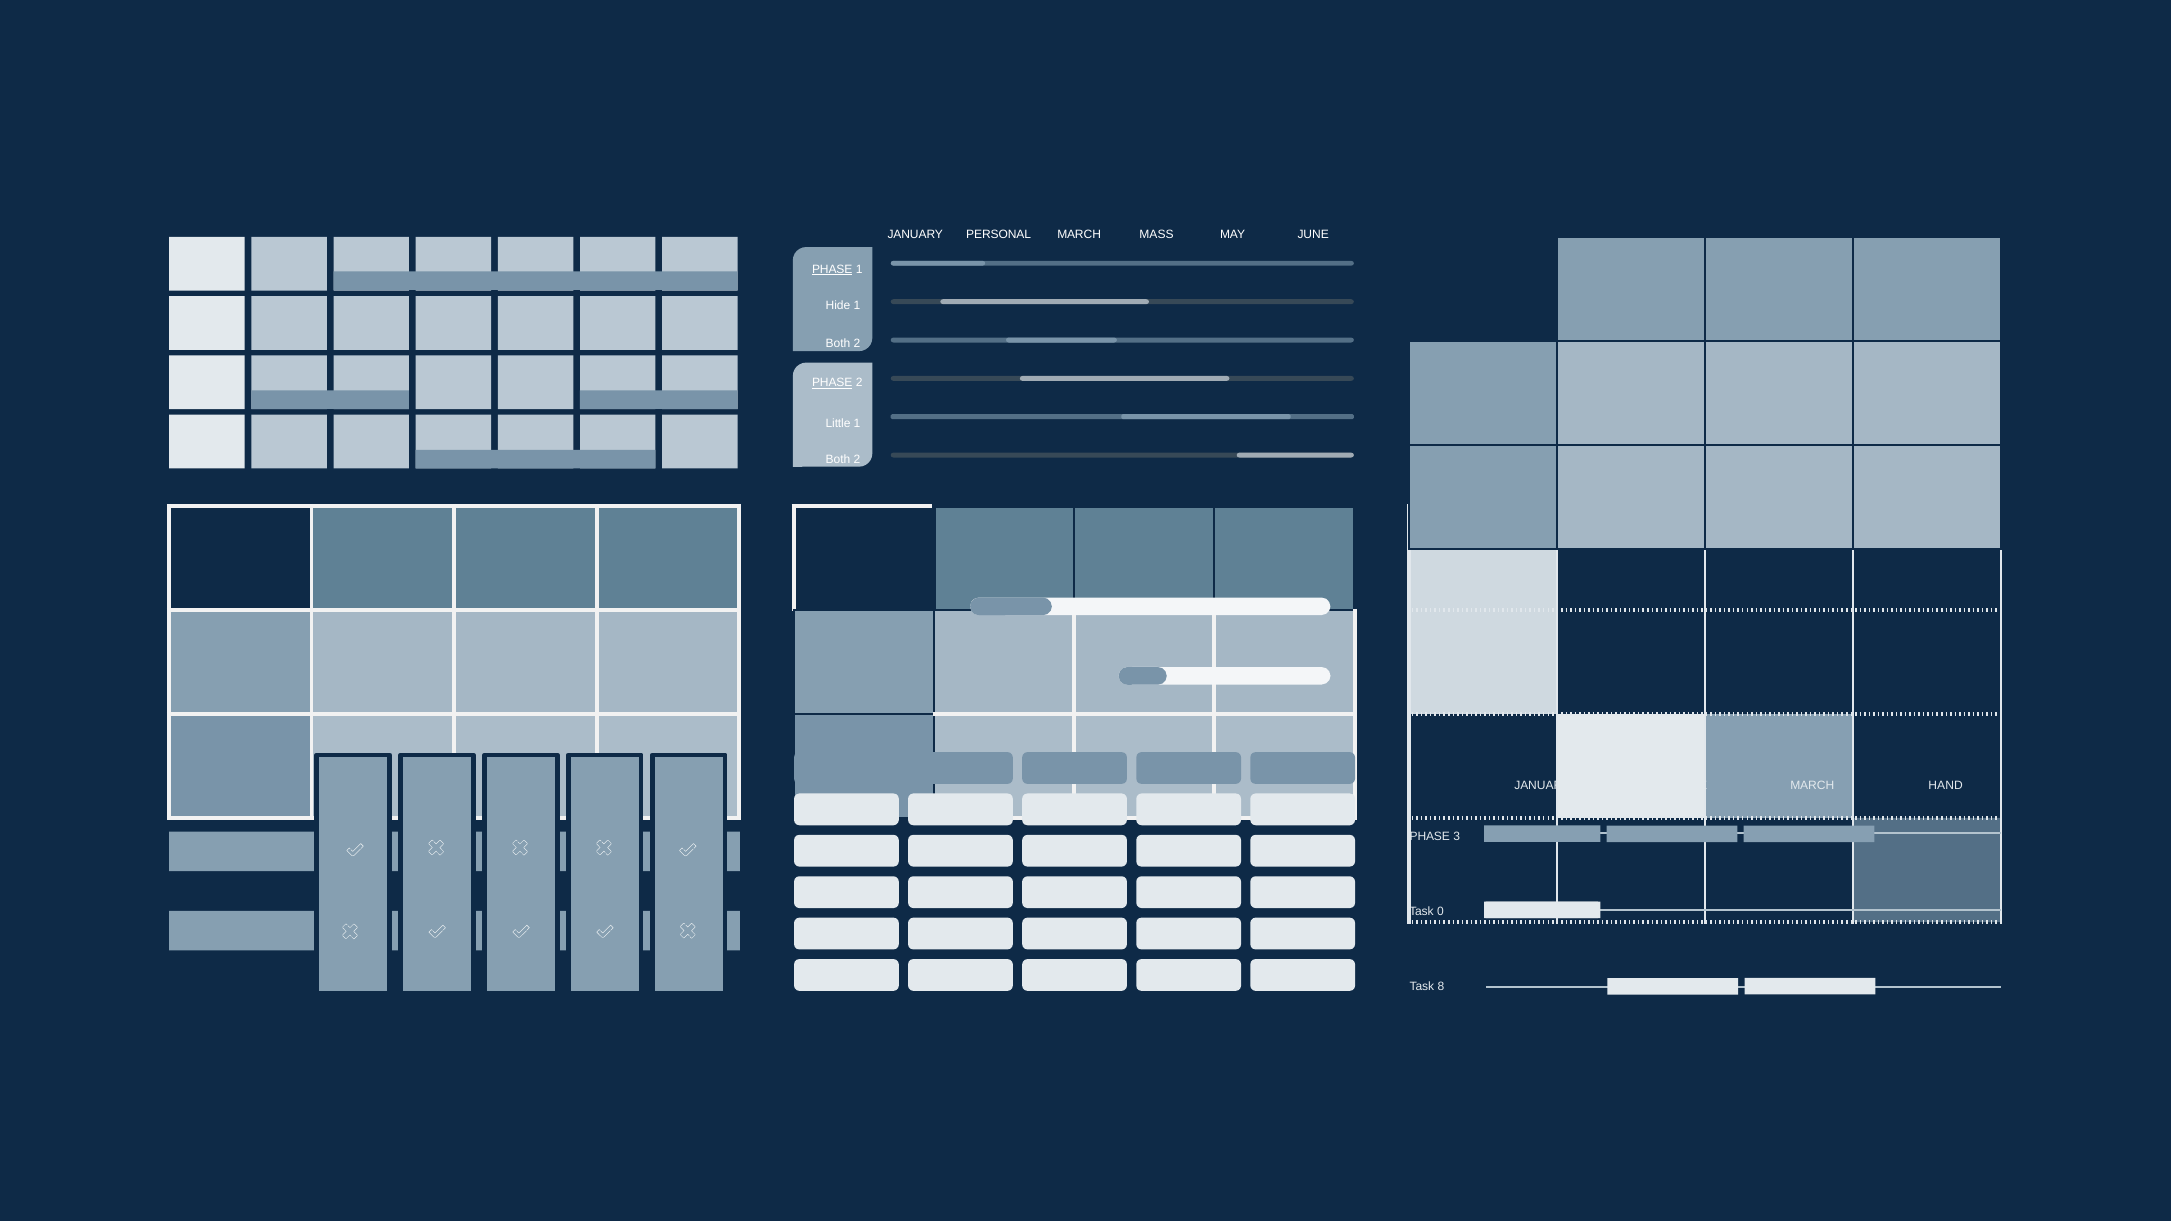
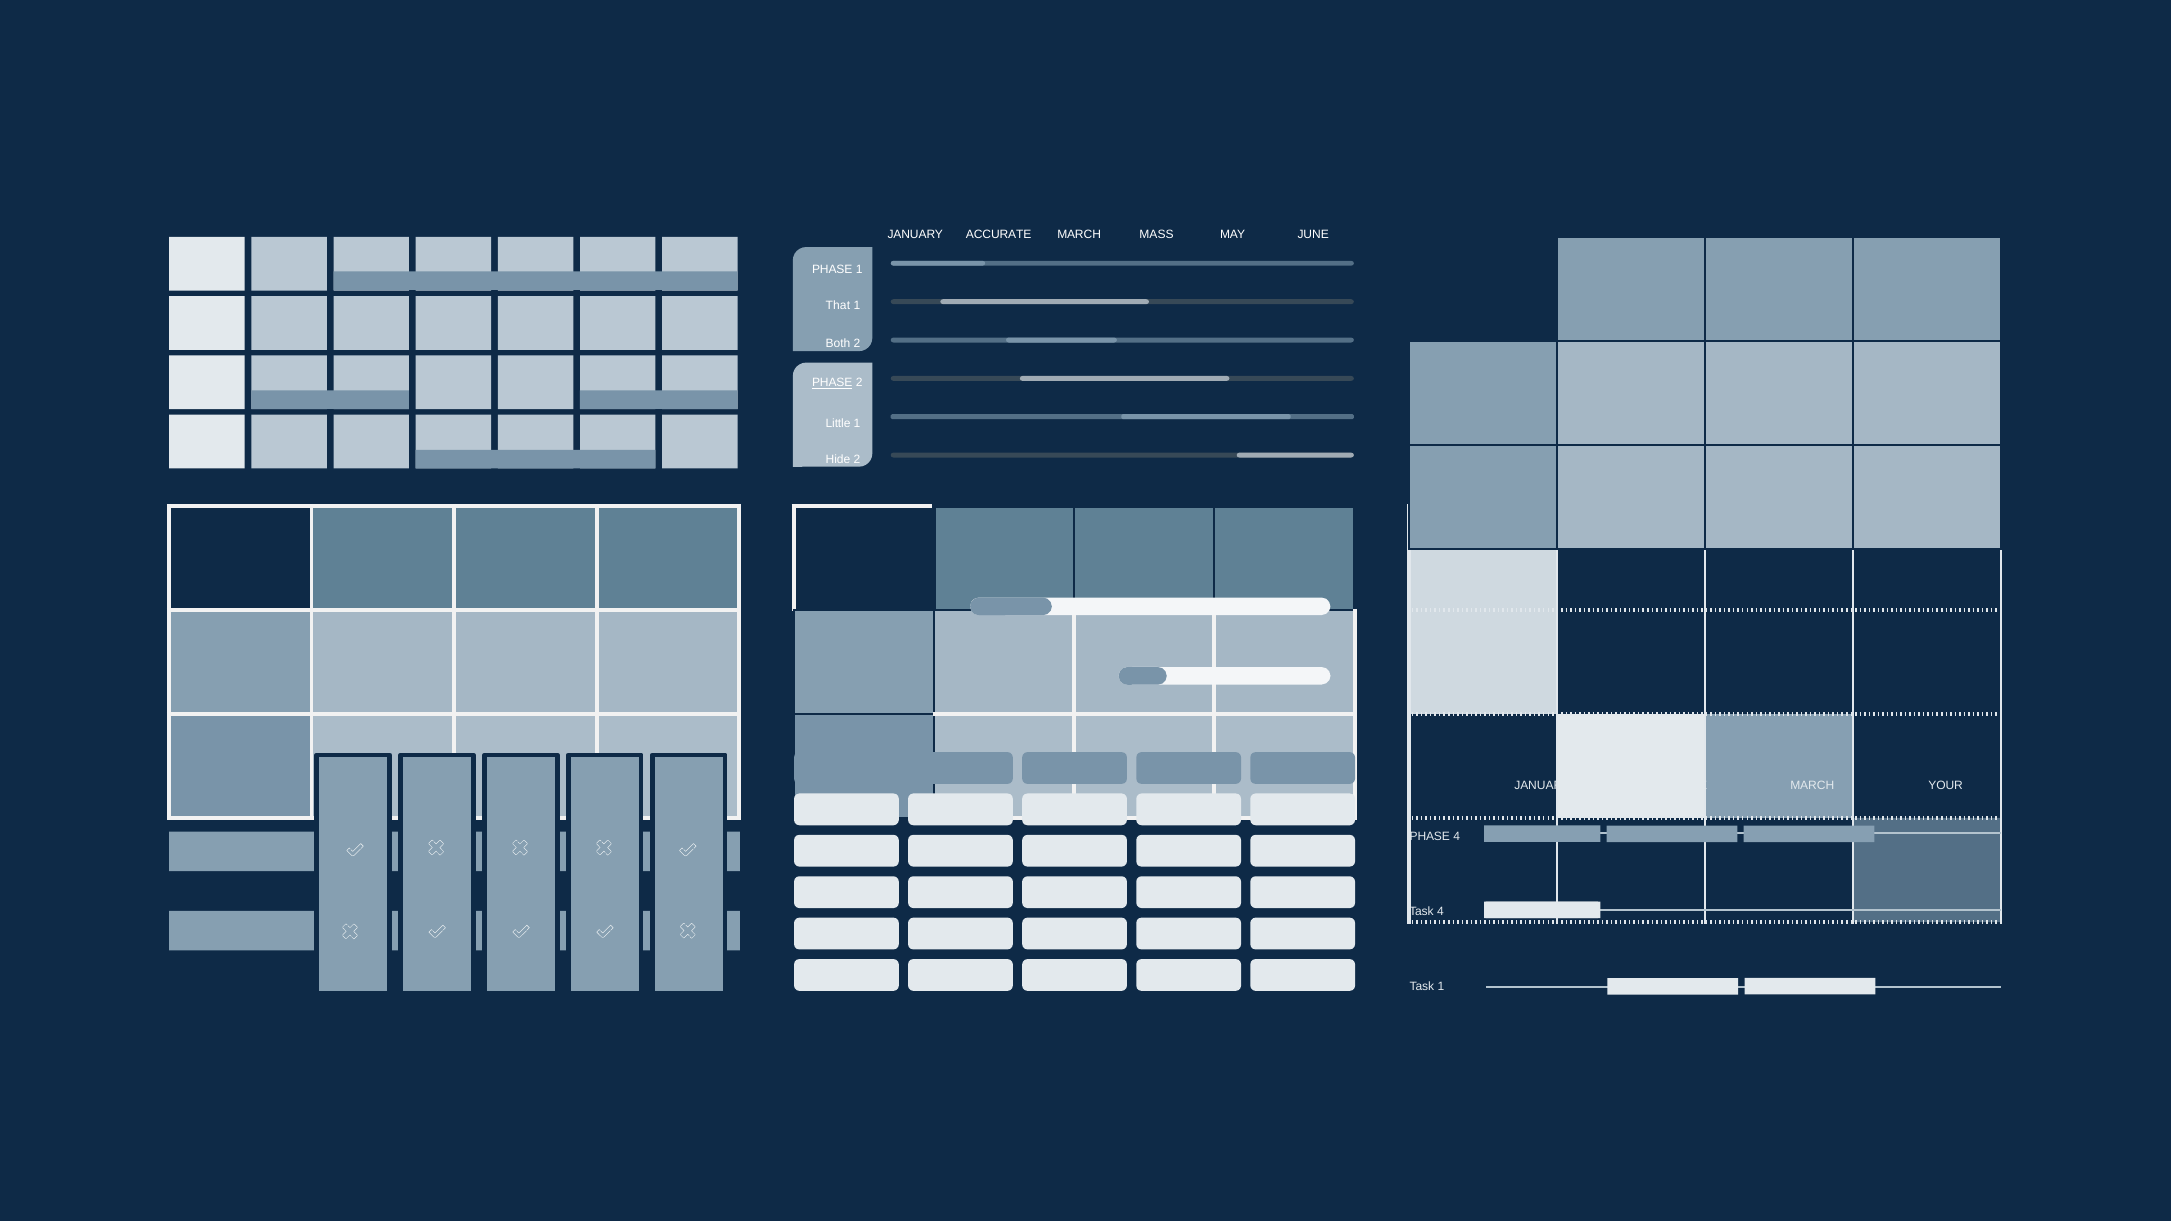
PERSONAL: PERSONAL -> ACCURATE (999, 234)
PHASE underline: present -> none (832, 269)
Hide: Hide -> That (838, 306)
Both: Both -> Hide (838, 460)
HAND: HAND -> YOUR (1946, 786)
PHASE 3: 3 -> 4 (1457, 836)
Task 0: 0 -> 4 (1440, 912)
Task 8: 8 -> 1 (1441, 987)
